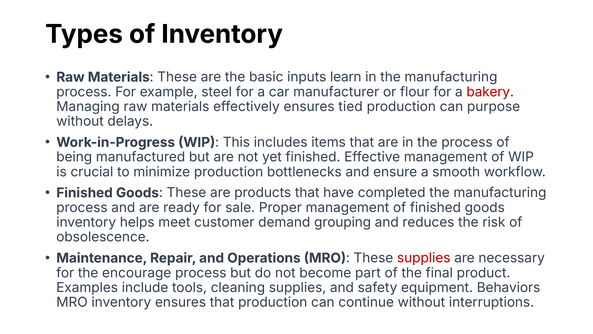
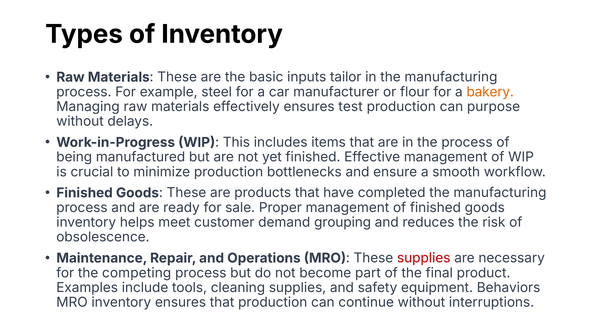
learn: learn -> tailor (346, 77)
bakery colour: red -> orange (490, 92)
tied: tied -> test (351, 107)
encourage: encourage -> competing (137, 272)
